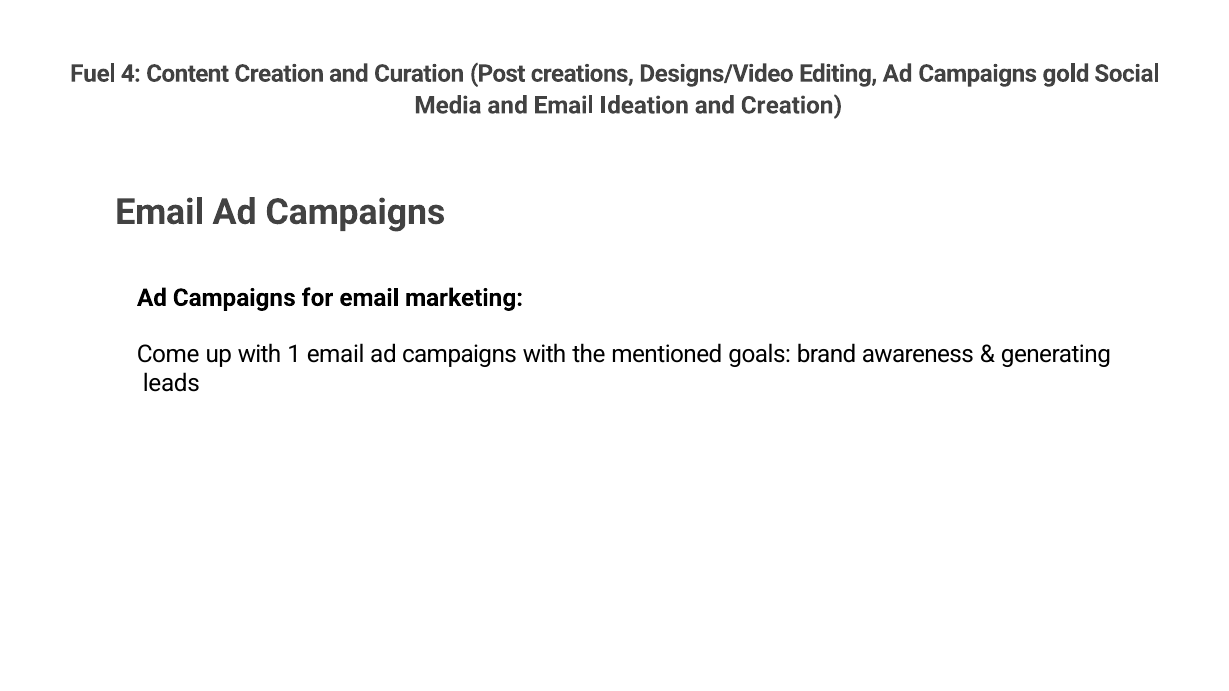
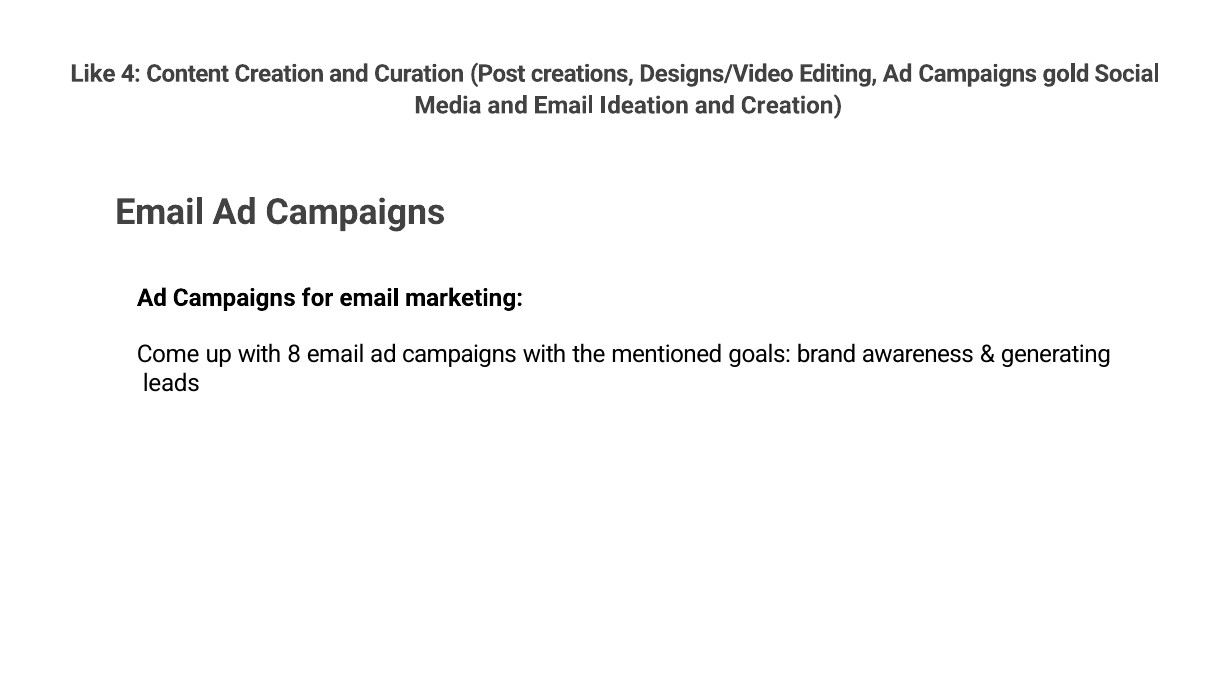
Fuel: Fuel -> Like (93, 74)
1: 1 -> 8 (294, 355)
